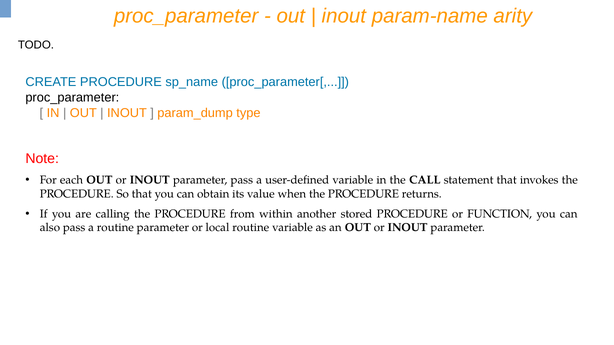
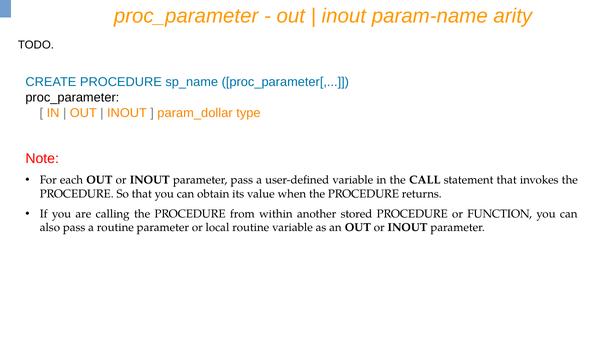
param_dump: param_dump -> param_dollar (195, 113)
